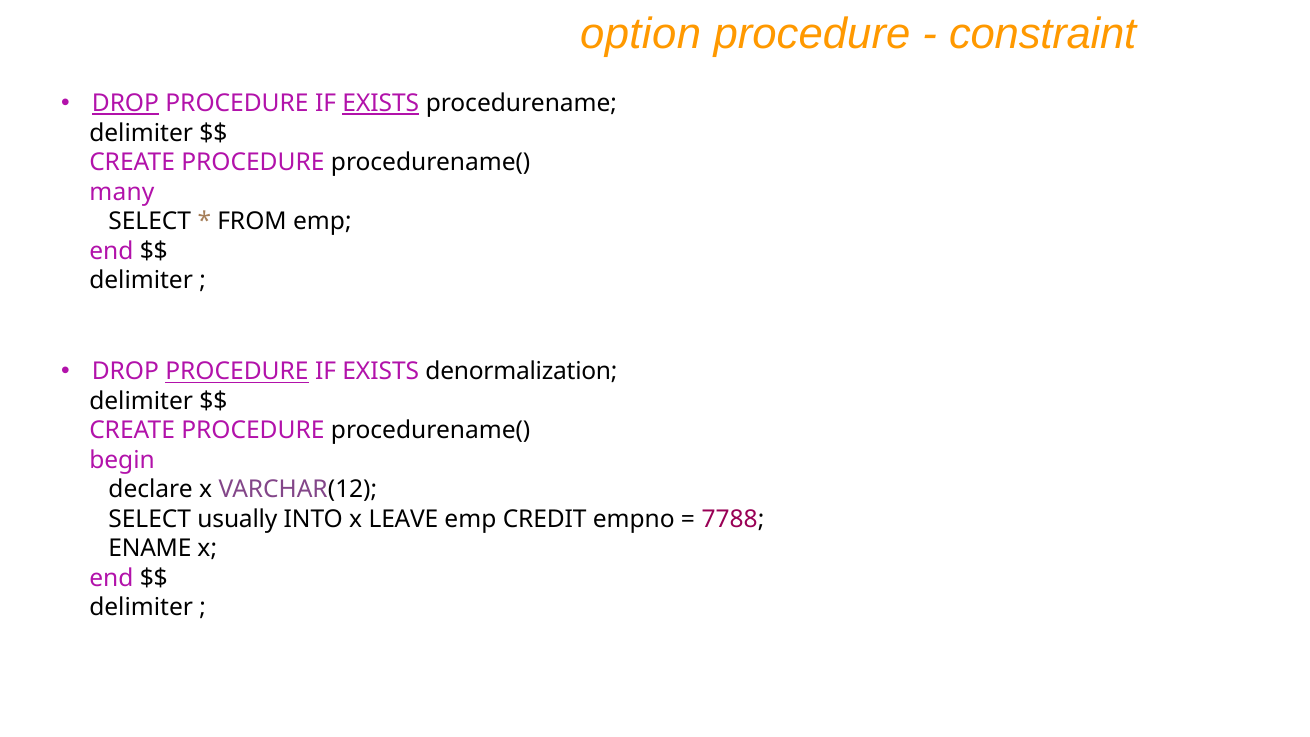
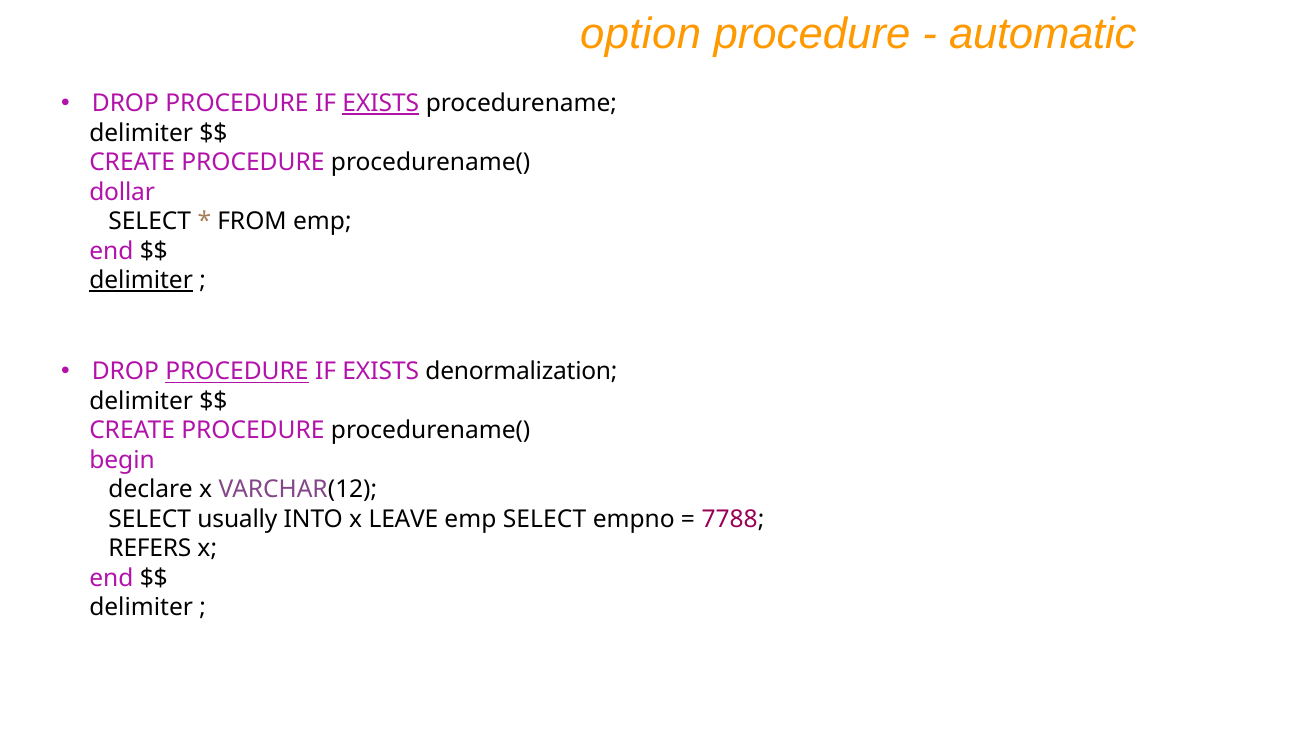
constraint: constraint -> automatic (1043, 34)
DROP underline: present -> none (125, 103)
many: many -> dollar (122, 192)
delimiter underline: none -> present (141, 280)
emp CREDIT: CREDIT -> SELECT (544, 519)
ENAME: ENAME -> REFERS (150, 549)
